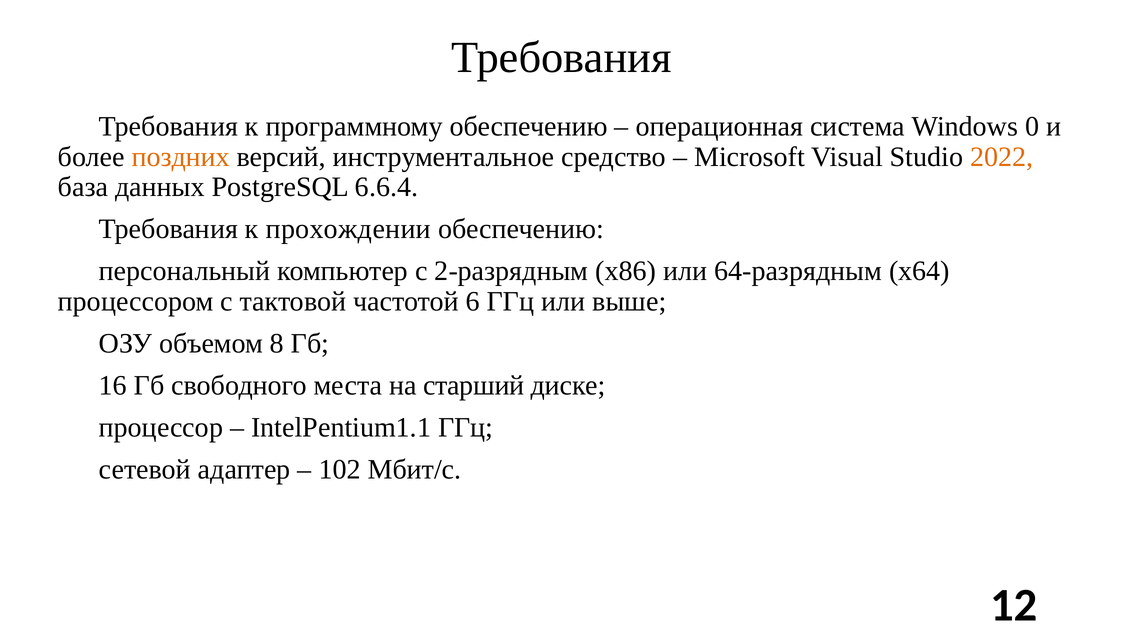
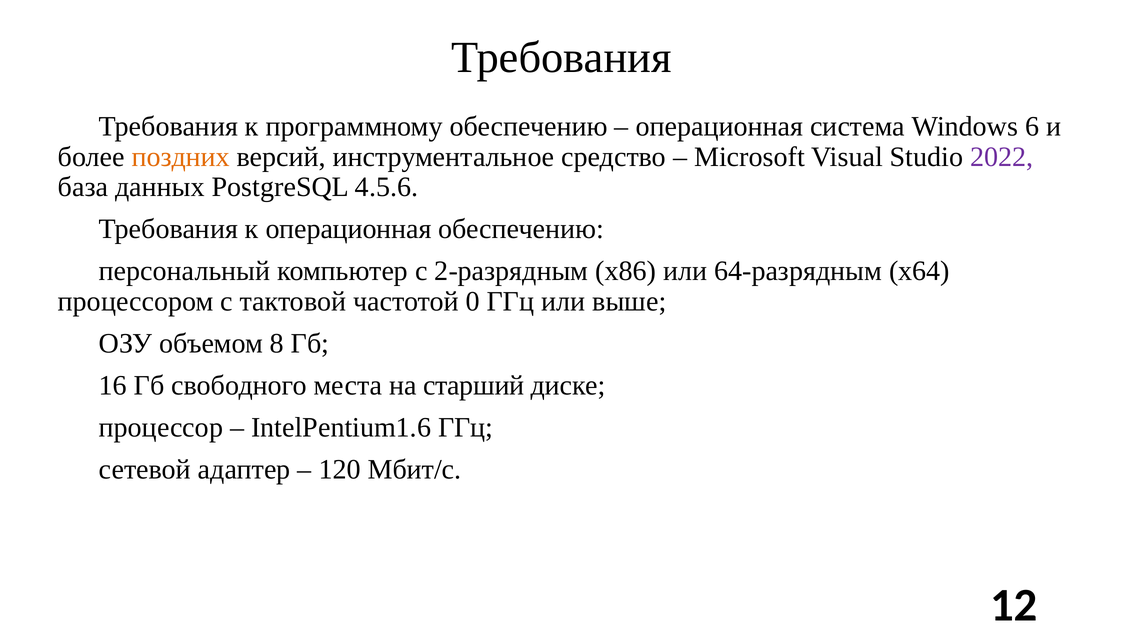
0: 0 -> 6 (1032, 126)
2022 colour: orange -> purple (1002, 157)
6.6.4: 6.6.4 -> 4.5.6 (387, 187)
к прохождении: прохождении -> операционная (349, 229)
6: 6 -> 0 (473, 301)
IntelPentium1.1: IntelPentium1.1 -> IntelPentium1.6 (341, 427)
102: 102 -> 120 (340, 469)
